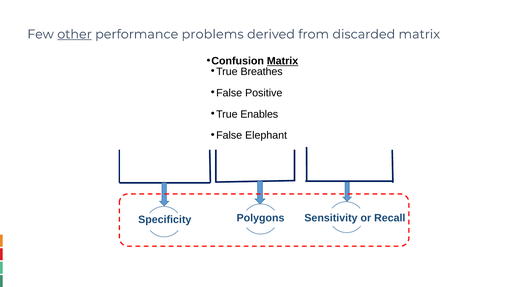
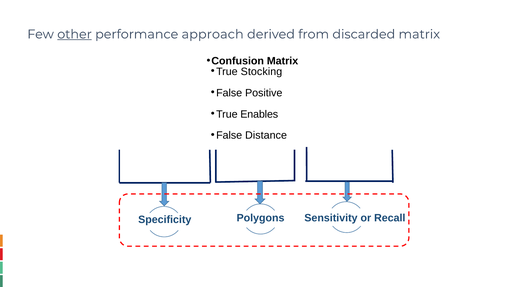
problems: problems -> approach (213, 34)
Matrix underline: present -> none (283, 61)
Breathes: Breathes -> Stocking (261, 72)
Elephant: Elephant -> Distance (266, 135)
